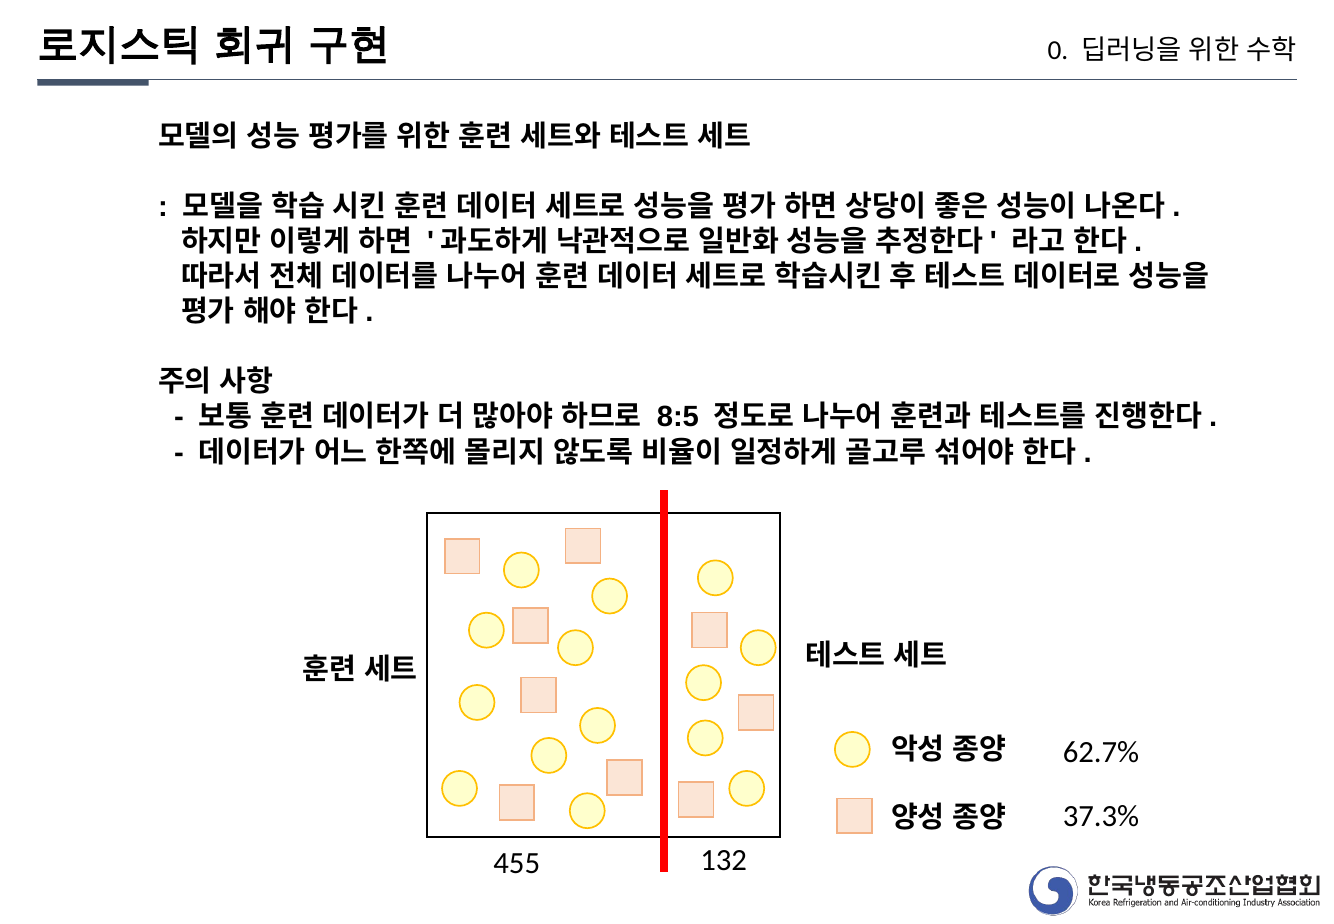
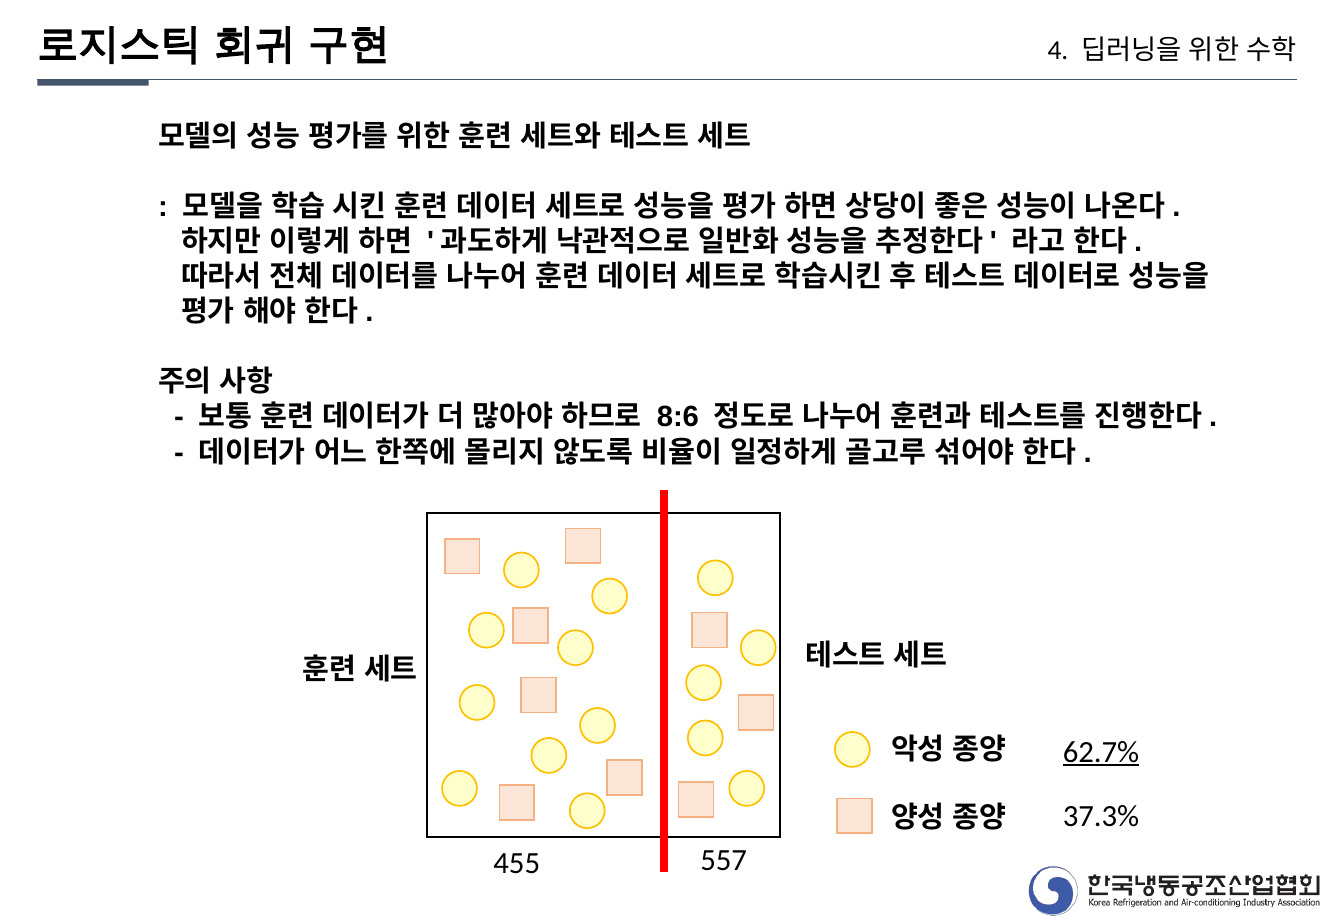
0: 0 -> 4 (1058, 51)
8:5: 8:5 -> 8:6 (678, 417)
62.7% underline: none -> present (1101, 752)
132: 132 -> 557 (724, 860)
